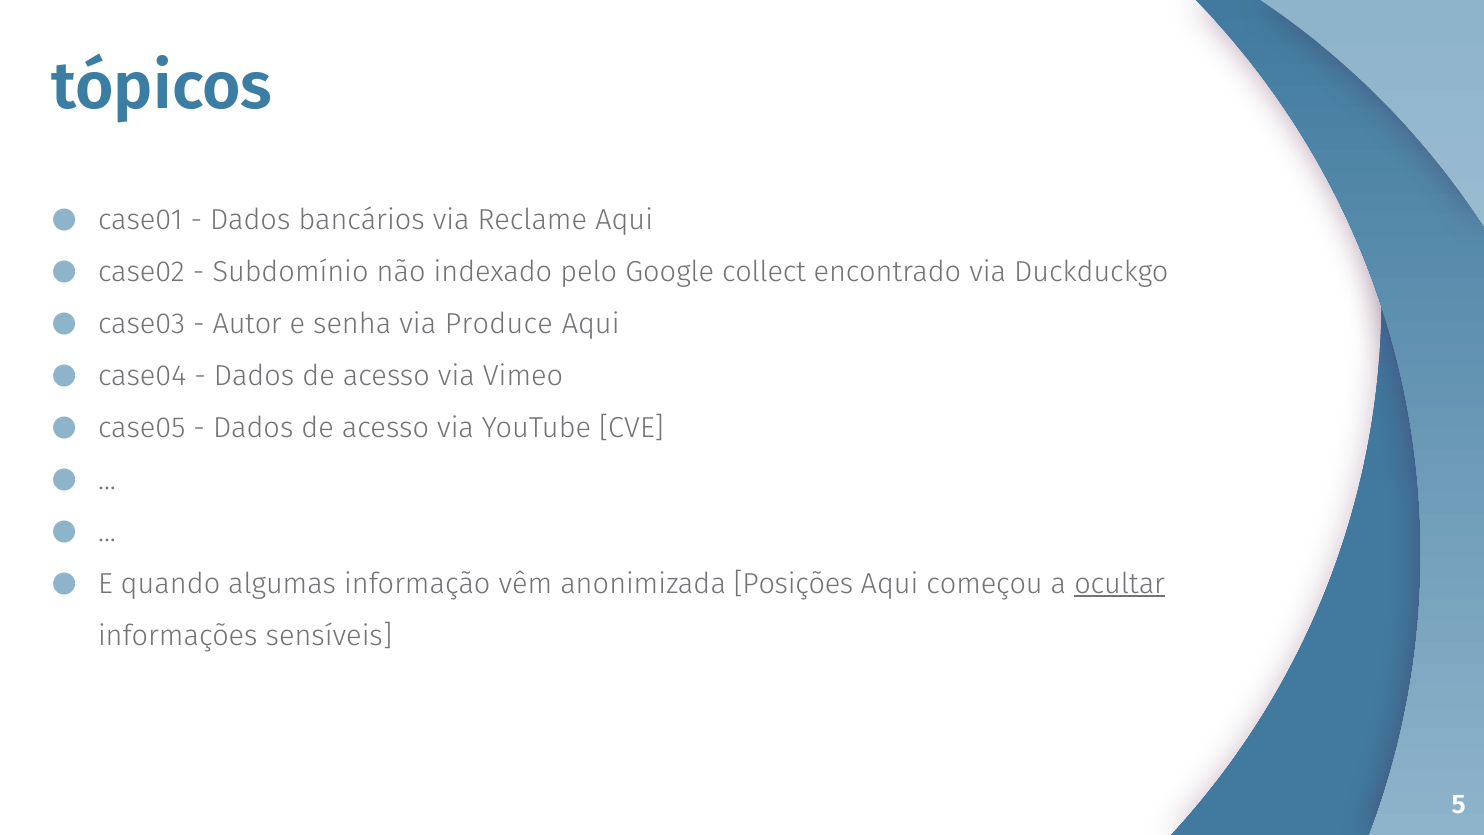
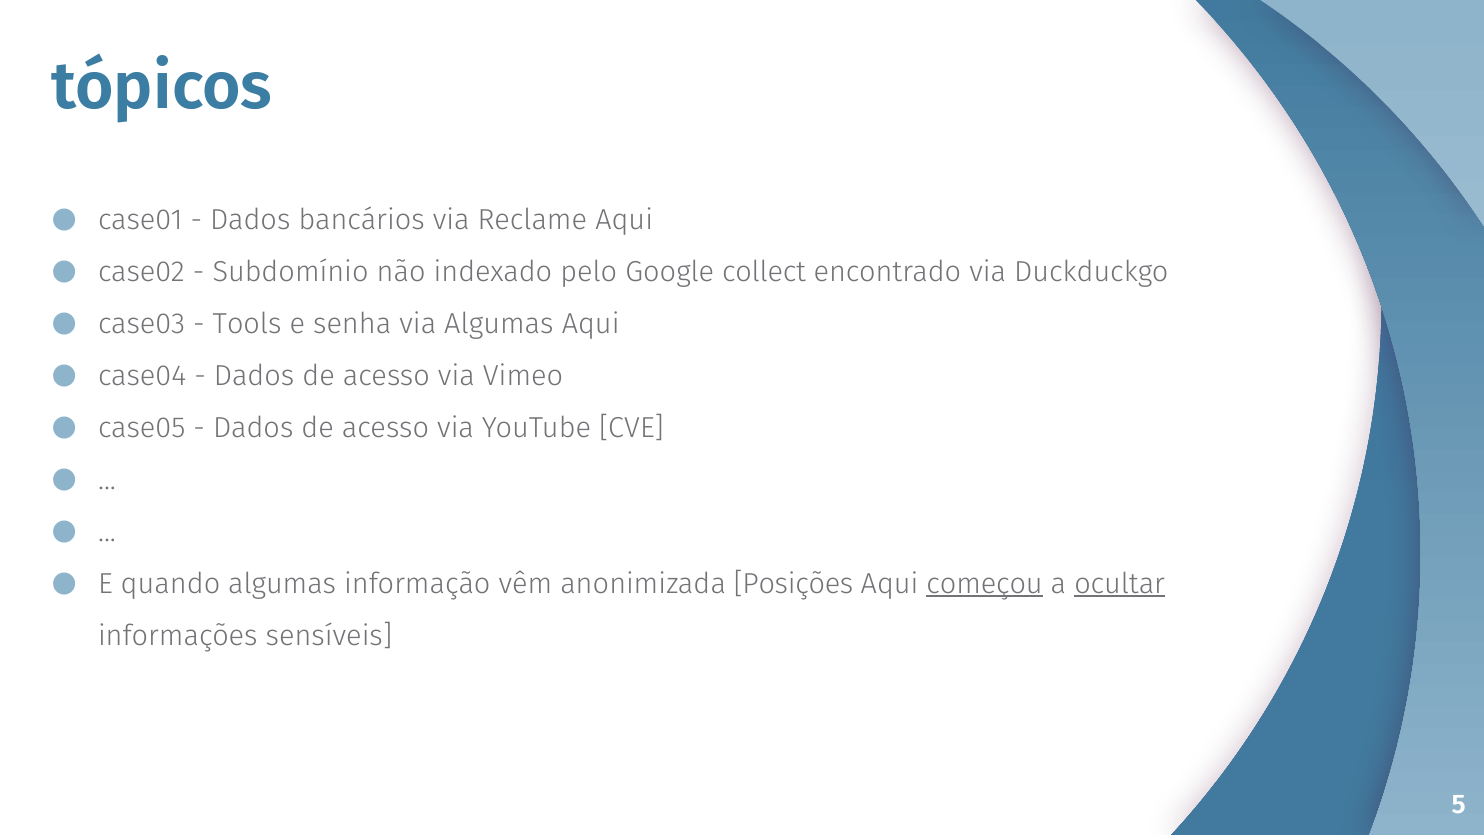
Autor: Autor -> Tools (247, 324)
via Produce: Produce -> Algumas (499, 324)
começou underline: none -> present (985, 584)
